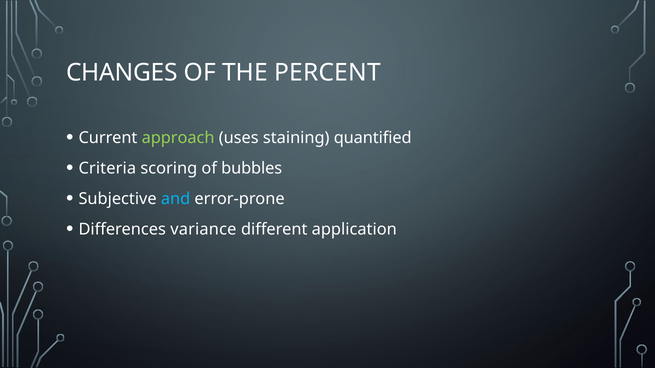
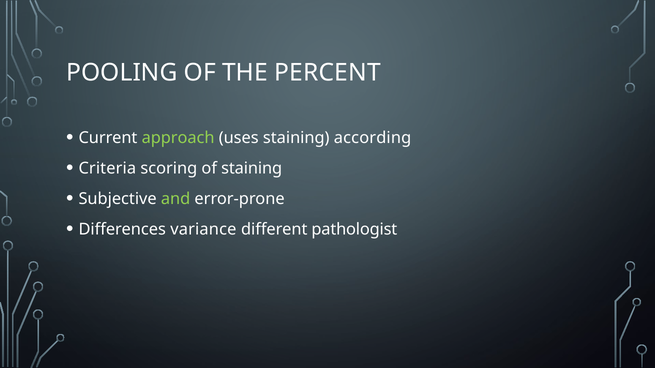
CHANGES: CHANGES -> POOLING (122, 73)
quantified: quantified -> according (373, 138)
of bubbles: bubbles -> staining (252, 169)
and colour: light blue -> light green (176, 199)
application: application -> pathologist (354, 229)
